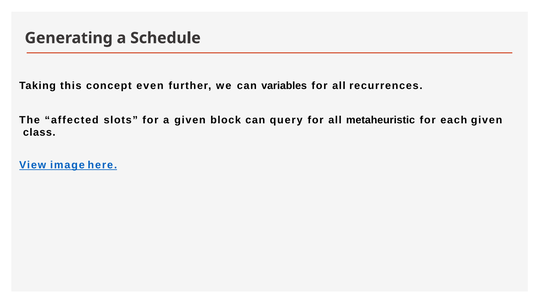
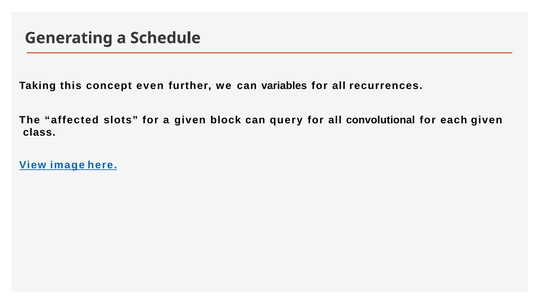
metaheuristic: metaheuristic -> convolutional (381, 120)
